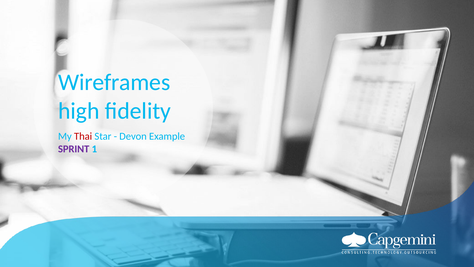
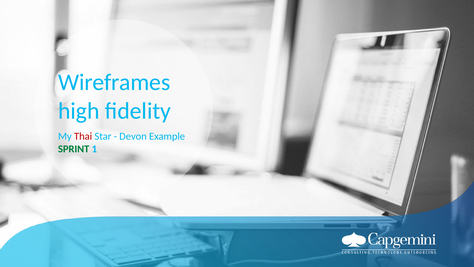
SPRINT colour: purple -> green (74, 149)
